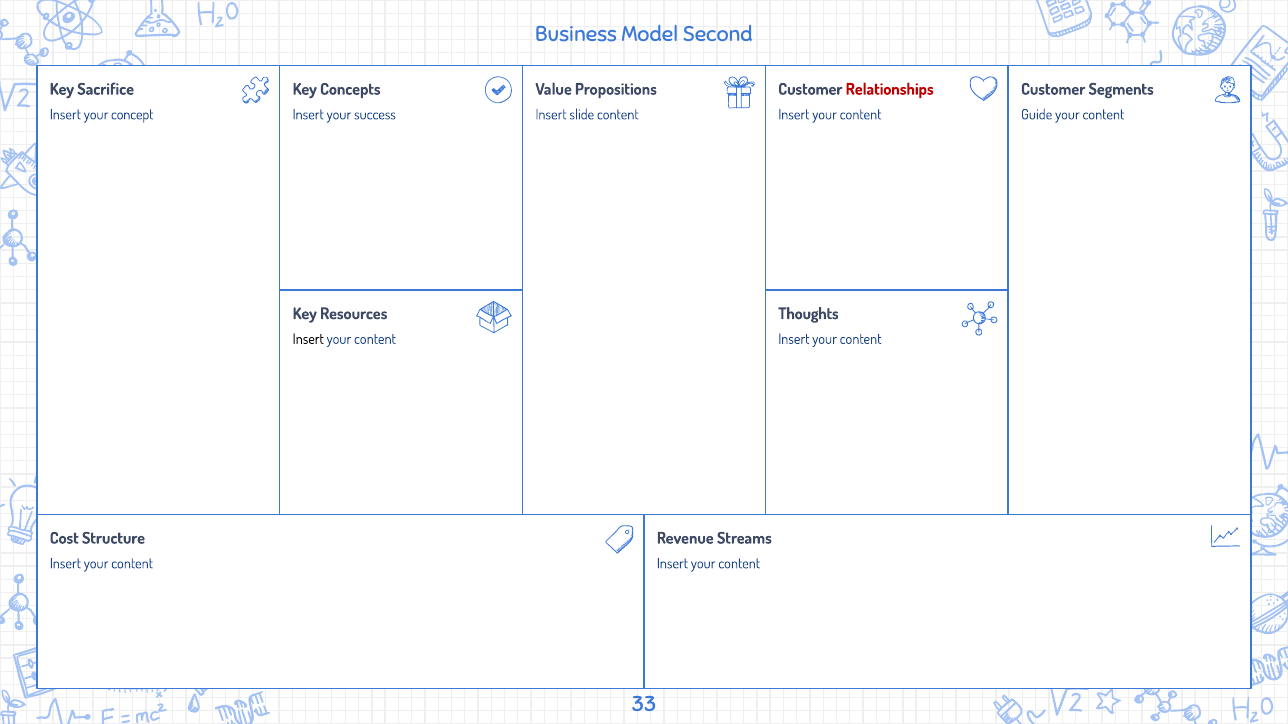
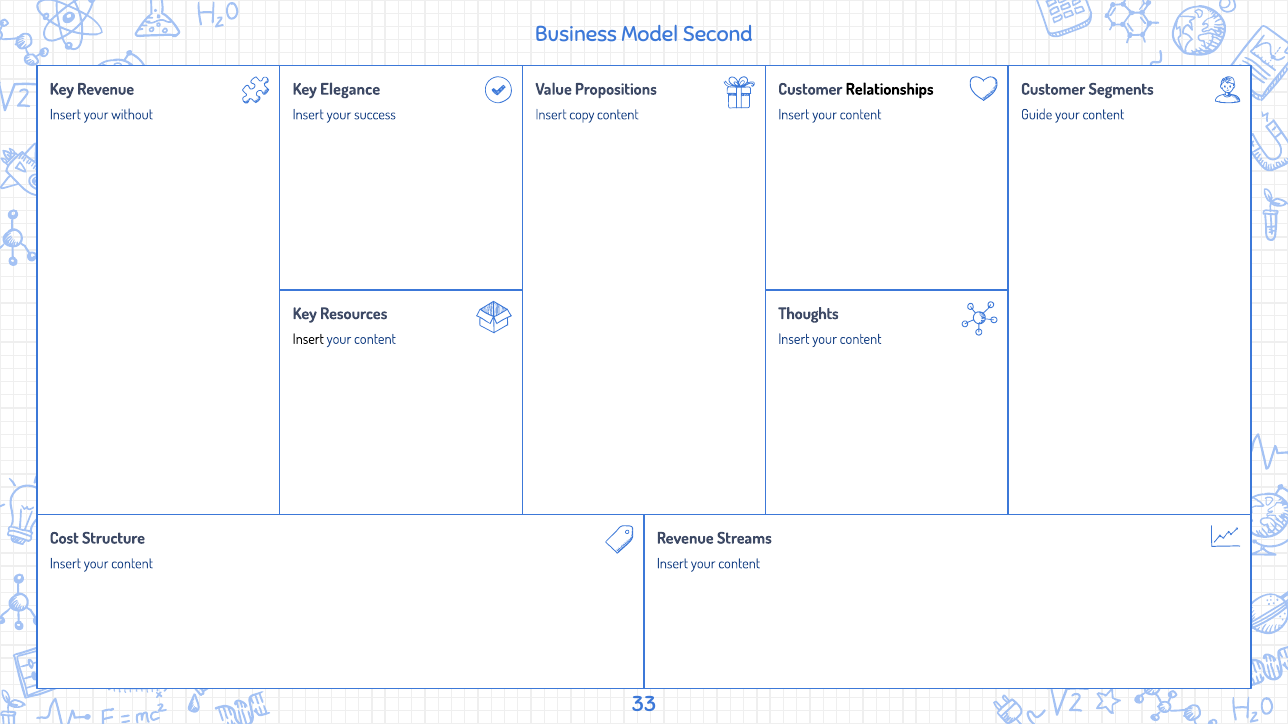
Key Sacrifice: Sacrifice -> Revenue (106, 89)
Concepts: Concepts -> Elegance (350, 89)
Relationships colour: red -> black (890, 89)
concept: concept -> without (132, 115)
slide: slide -> copy (582, 115)
